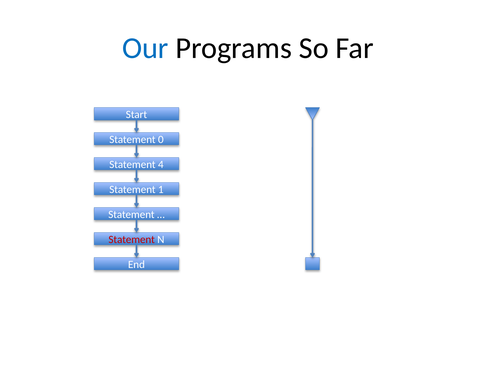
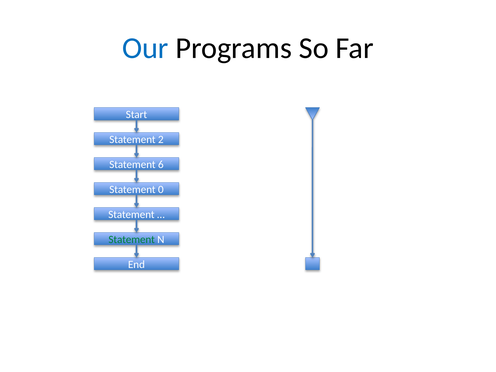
0: 0 -> 2 (161, 140)
4: 4 -> 6 (161, 164)
1: 1 -> 0 (161, 189)
Statement colour: red -> green (132, 239)
